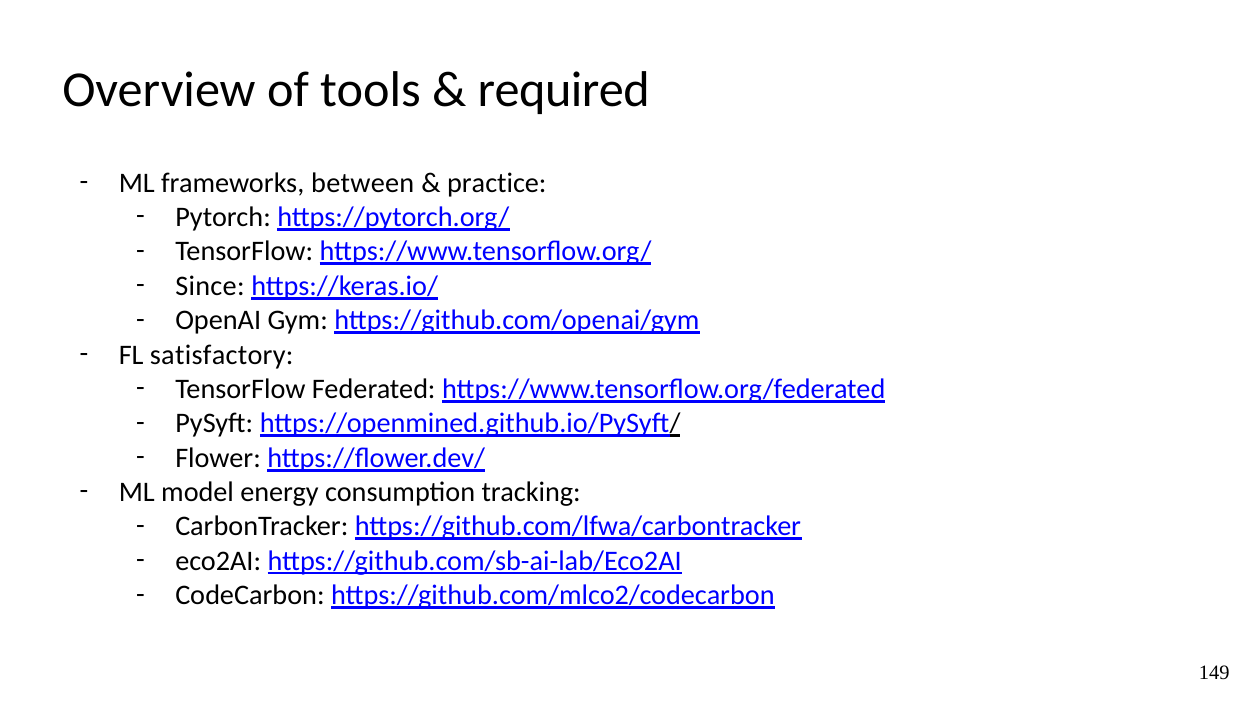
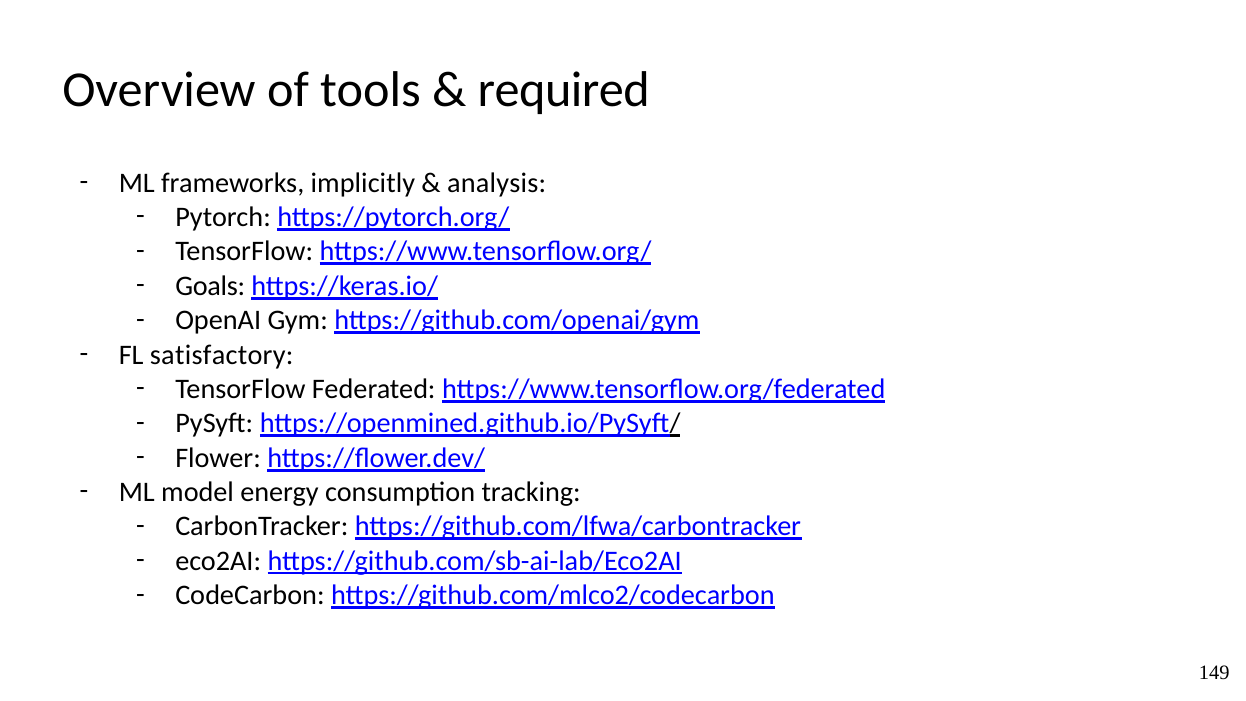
between: between -> implicitly (363, 183)
practice: practice -> analysis (497, 183)
Since: Since -> Goals (210, 286)
